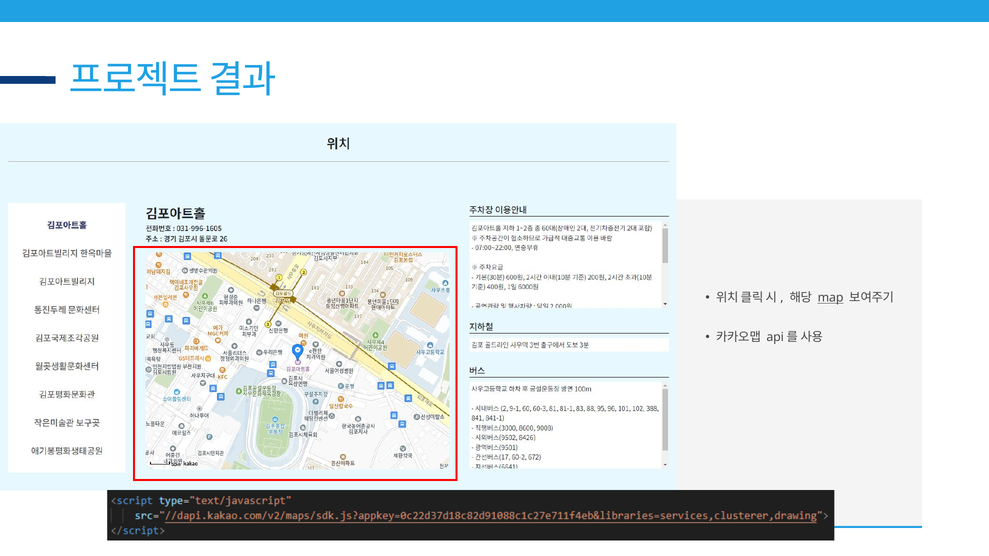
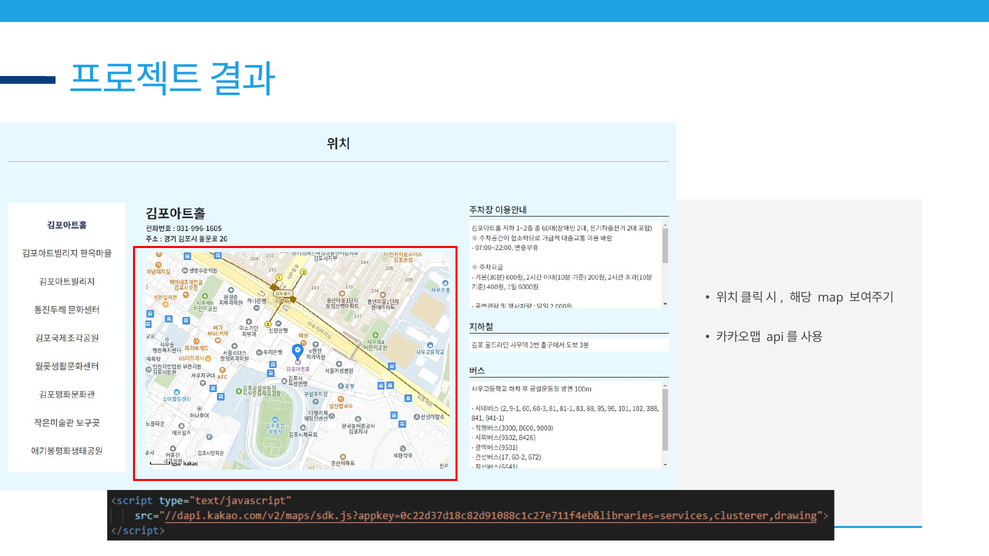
map underline: present -> none (831, 298)
